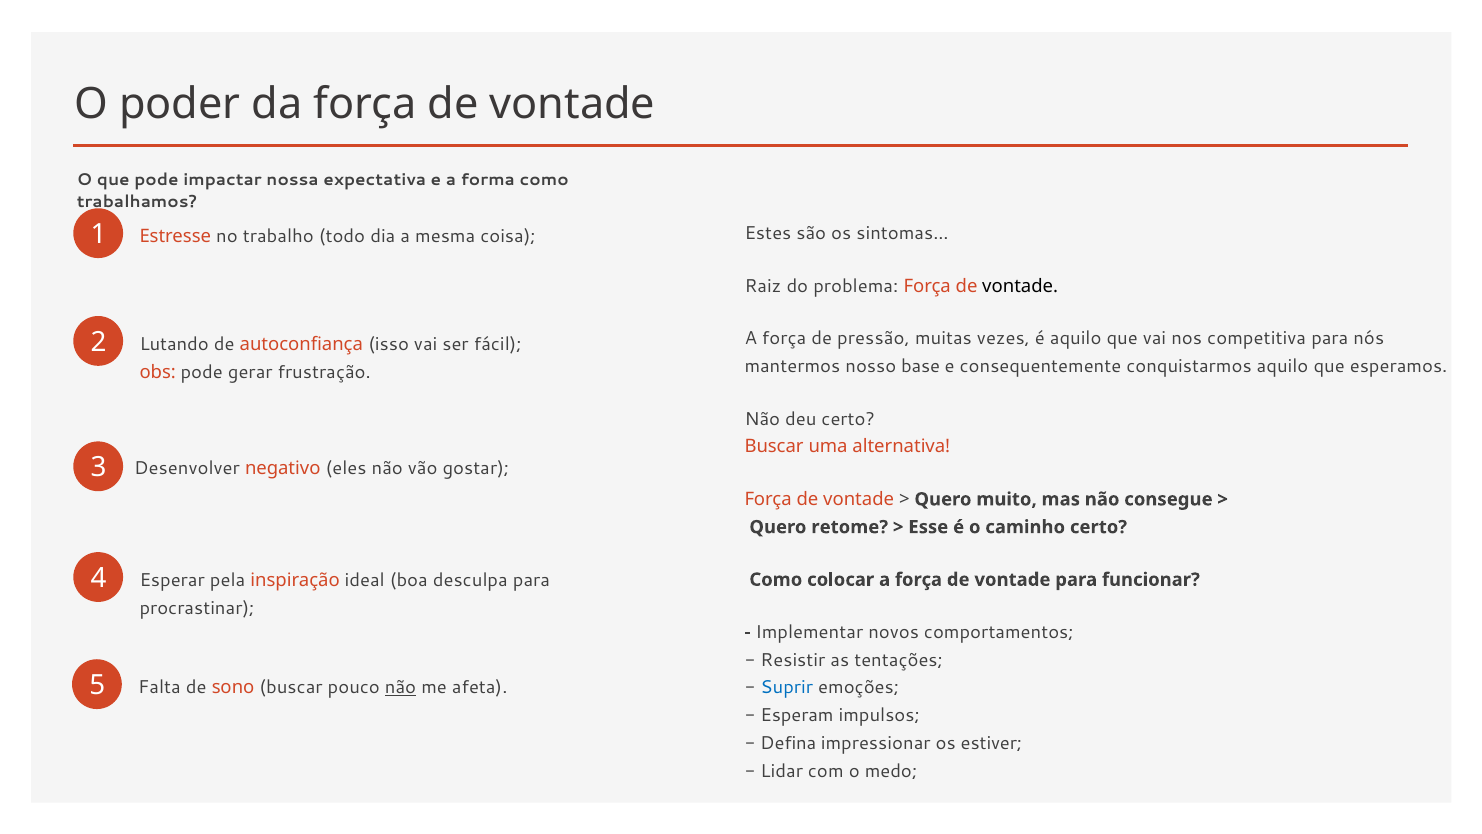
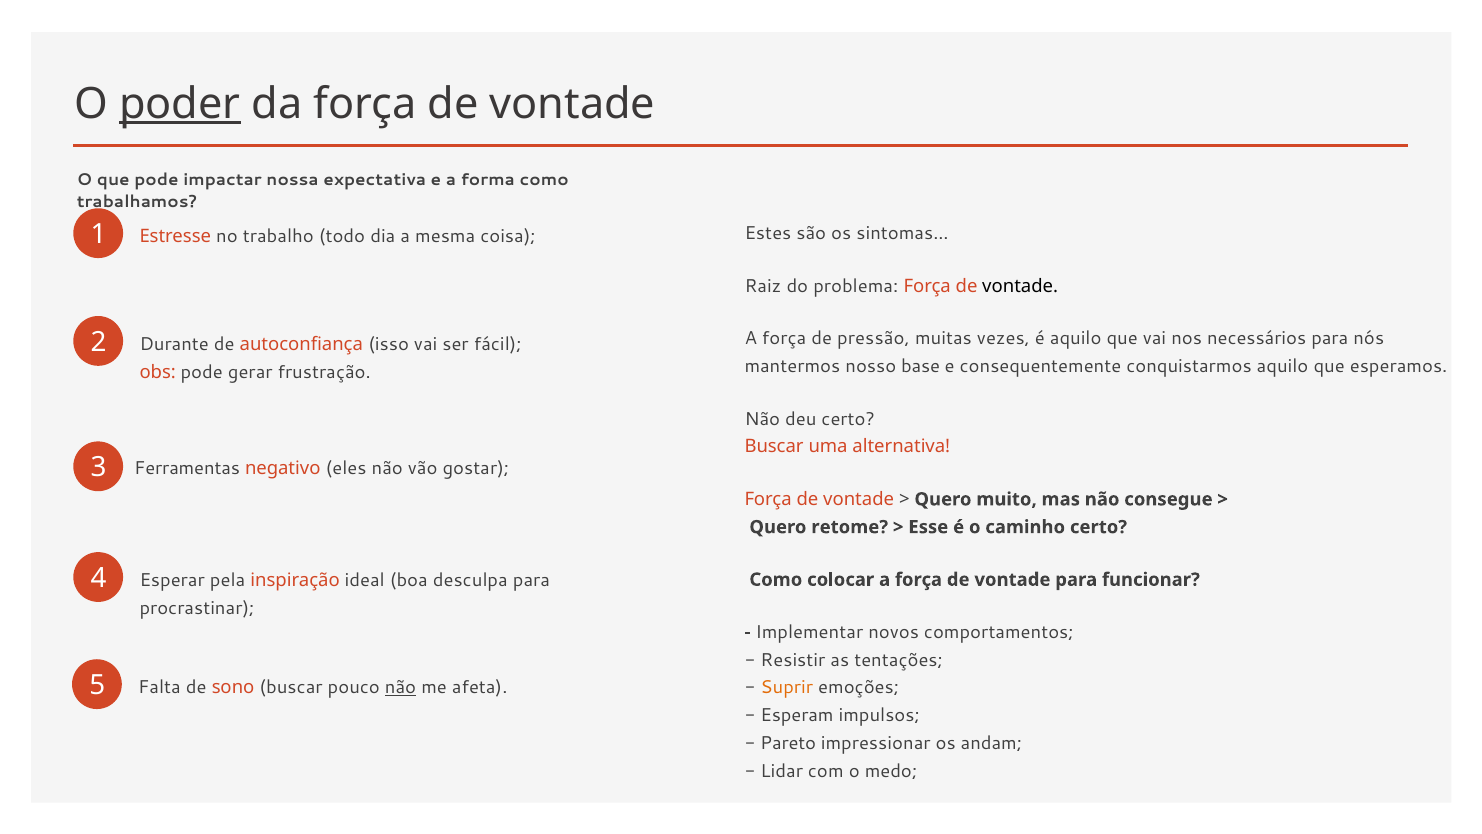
poder underline: none -> present (180, 104)
competitiva: competitiva -> necessários (1257, 338)
Lutando: Lutando -> Durante (174, 344)
Desenvolver: Desenvolver -> Ferramentas (187, 468)
Suprir colour: blue -> orange (787, 687)
Defina: Defina -> Pareto (788, 743)
estiver: estiver -> andam (991, 743)
